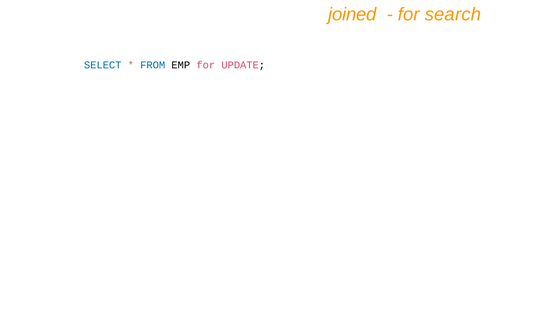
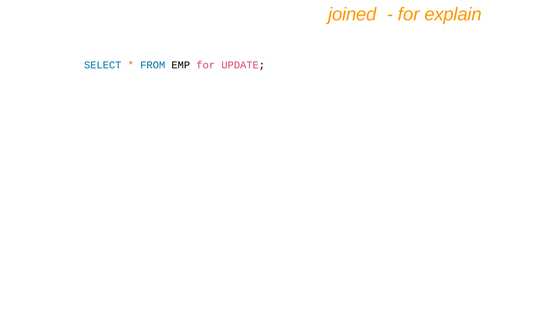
search: search -> explain (453, 14)
